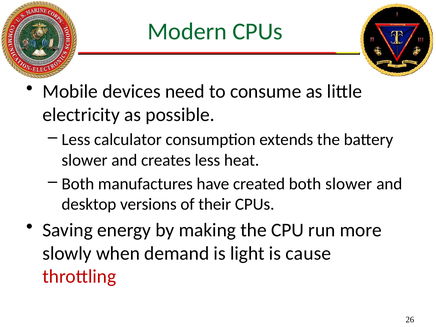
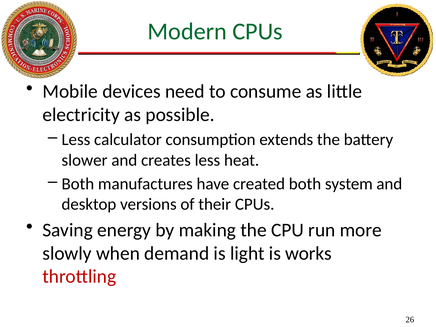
both slower: slower -> system (349, 184)
cause: cause -> works (309, 253)
